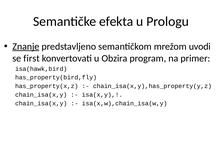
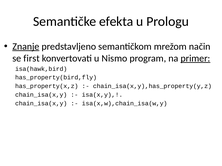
uvodi: uvodi -> način (200, 47)
Obzira: Obzira -> Nismo (114, 58)
primer underline: none -> present (195, 58)
